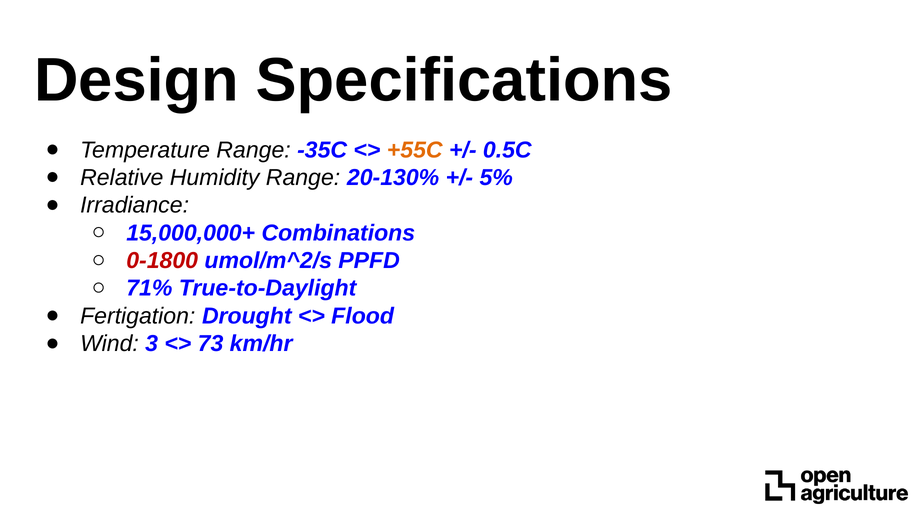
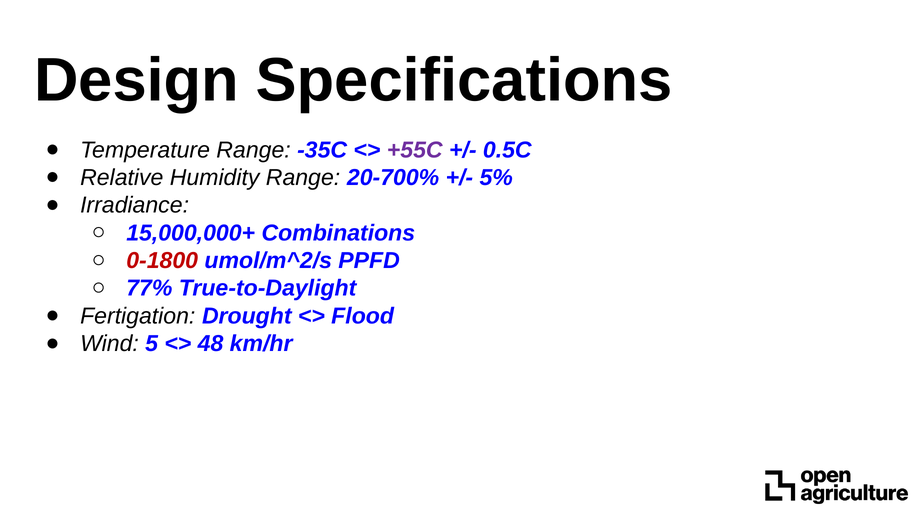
+55C colour: orange -> purple (415, 150)
20-130%: 20-130% -> 20-700% (393, 178)
71%: 71% -> 77% (149, 288)
3: 3 -> 5 (152, 344)
73: 73 -> 48 (211, 344)
